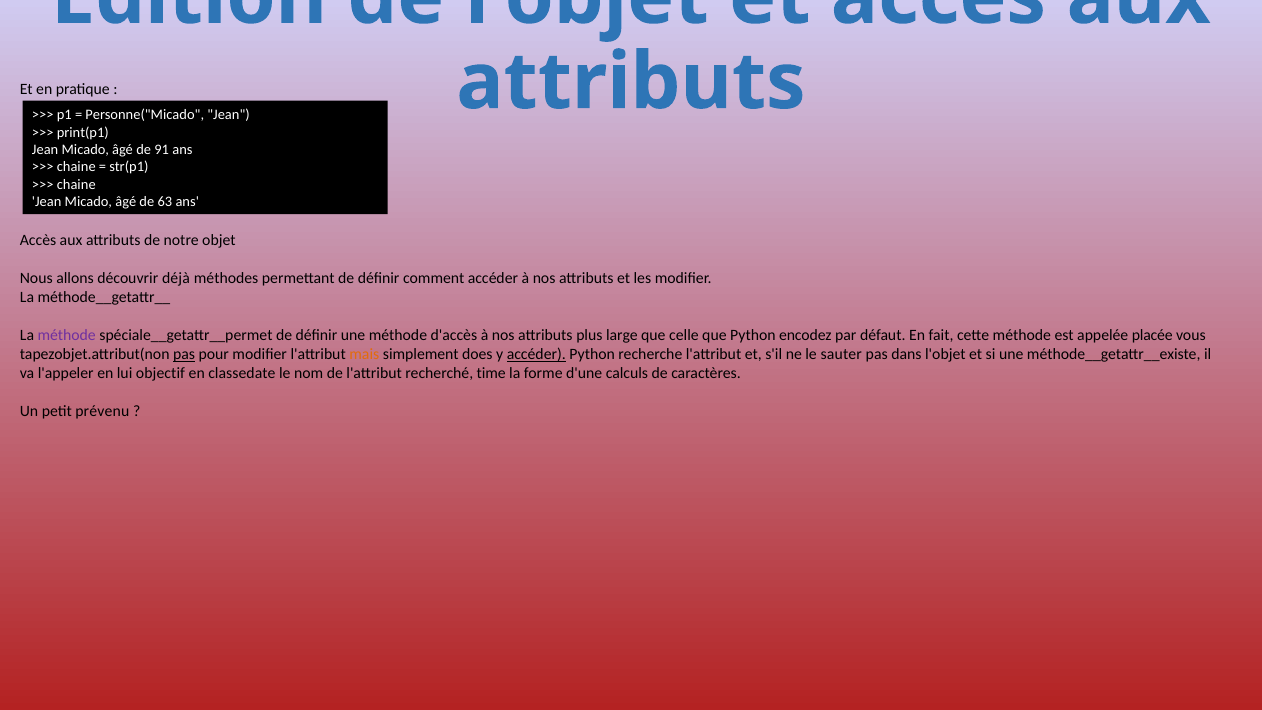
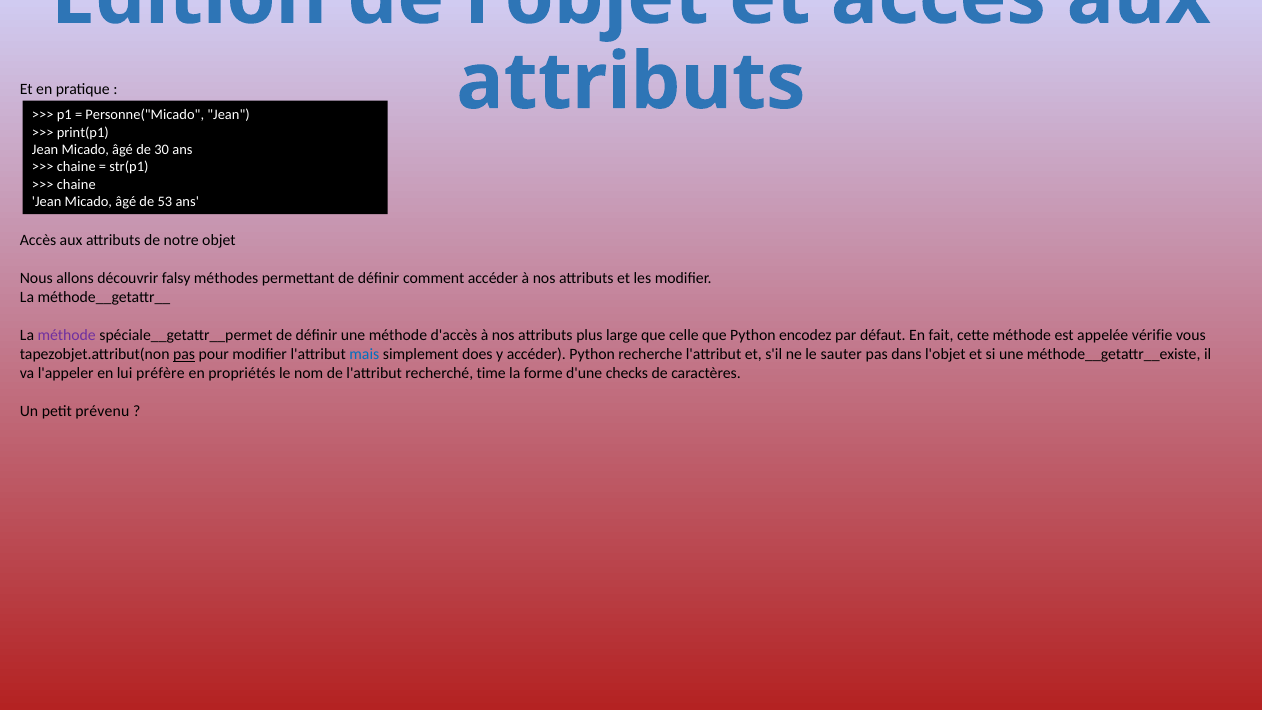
91: 91 -> 30 (162, 150)
63: 63 -> 53 (165, 202)
déjà: déjà -> falsy (176, 279)
placée: placée -> vérifie (1152, 335)
mais colour: orange -> blue (364, 354)
accéder underline: present -> none (536, 354)
objectif: objectif -> préfère (160, 373)
classedate: classedate -> propriétés (242, 373)
calculs: calculs -> checks (627, 373)
